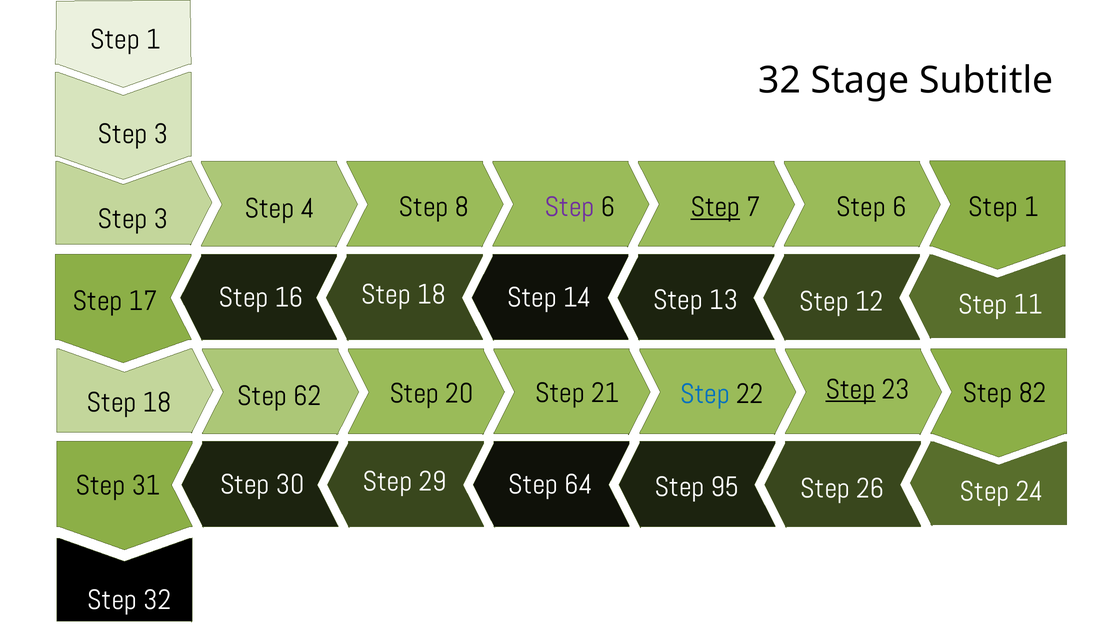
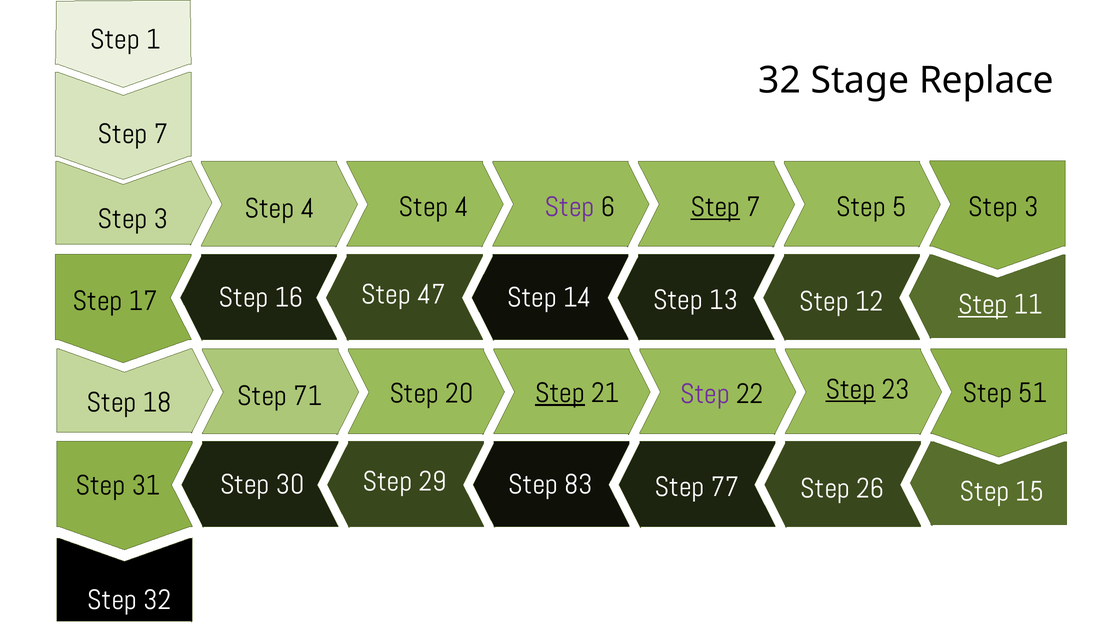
Subtitle: Subtitle -> Replace (986, 80)
3: 3 -> 7 (161, 134)
8: 8 -> 4 (462, 207)
7 Step 6: 6 -> 5 (899, 207)
1: 1 -> 3 (1032, 207)
16 Step 18: 18 -> 47 (431, 295)
Step underline: none -> present (983, 305)
82: 82 -> 51 (1033, 393)
62: 62 -> 71 (308, 396)
Step underline: none -> present (560, 393)
Step colour: blue -> purple (705, 394)
64: 64 -> 83 (579, 485)
95: 95 -> 77 (725, 487)
24: 24 -> 15 (1030, 492)
